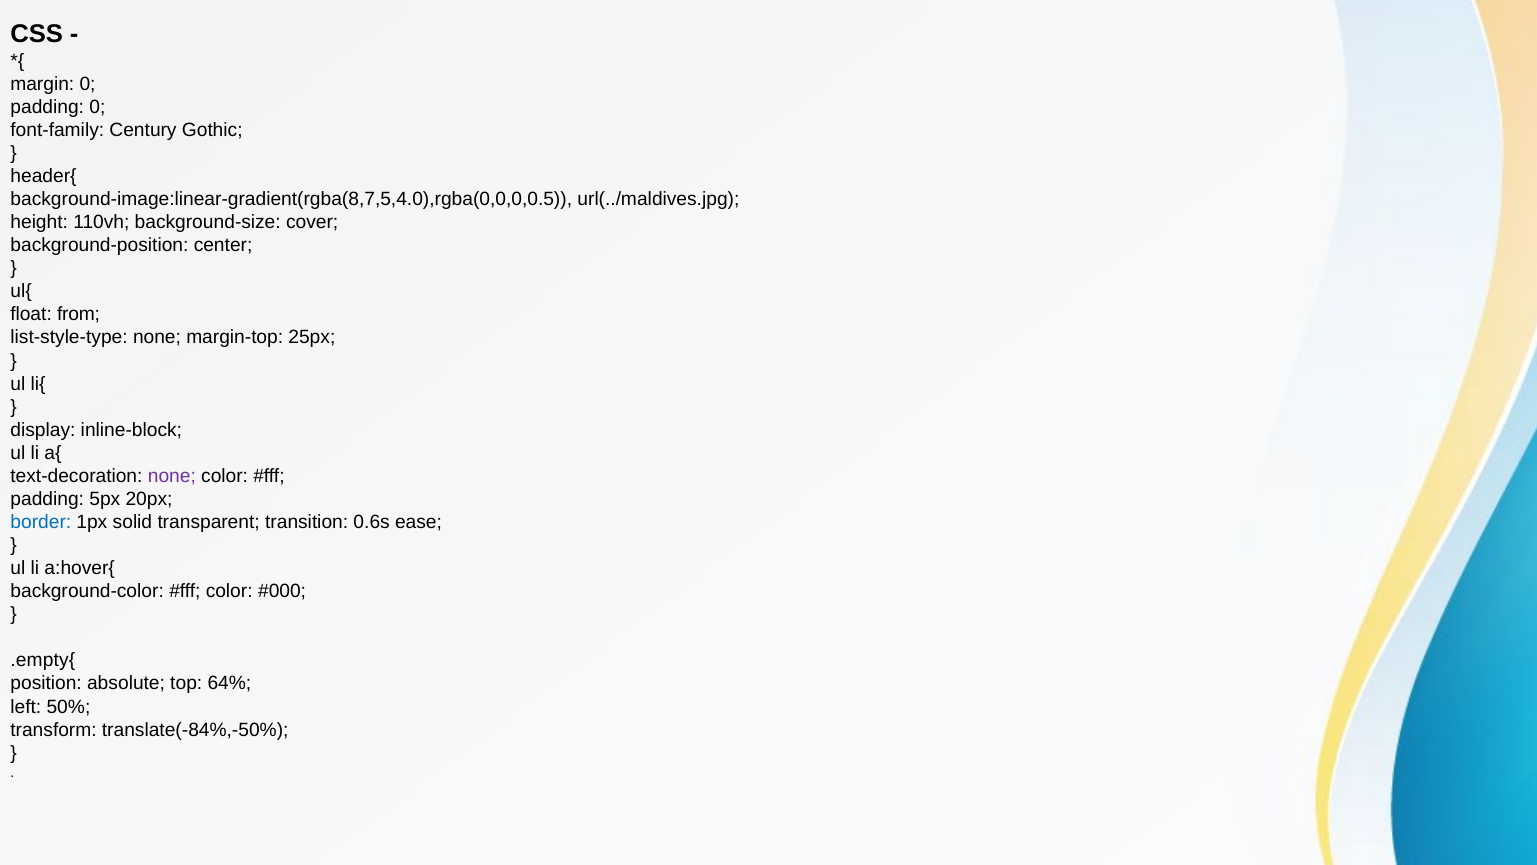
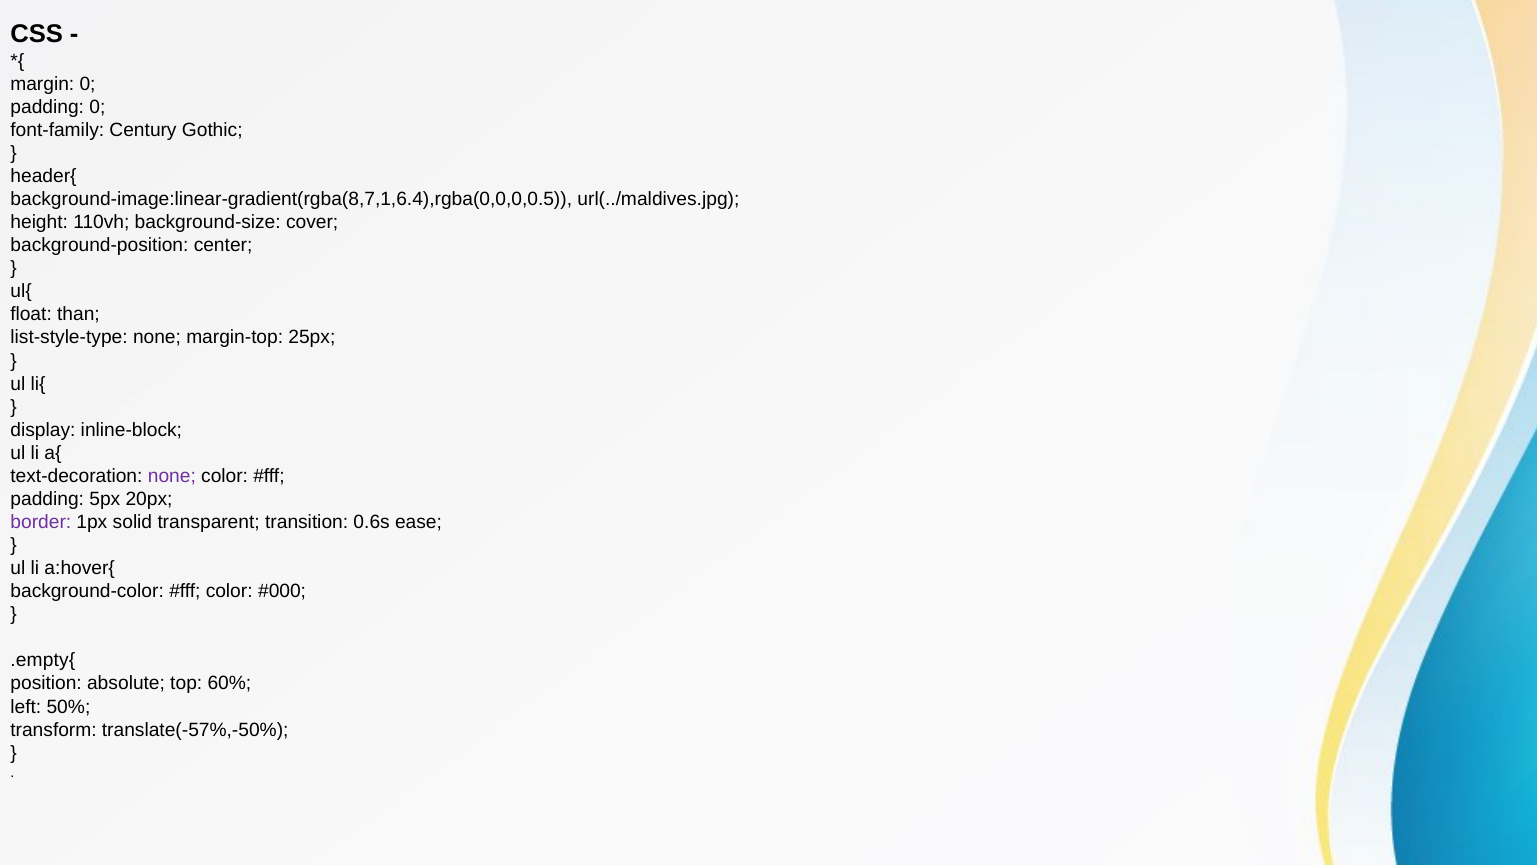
background-image:linear-gradient(rgba(8,7,5,4.0),rgba(0,0,0,0.5: background-image:linear-gradient(rgba(8,7,5,4.0),rgba(0,0,0,0.5 -> background-image:linear-gradient(rgba(8,7,1,6.4),rgba(0,0,0,0.5 (291, 199)
from: from -> than (78, 314)
border colour: blue -> purple (41, 522)
64%: 64% -> 60% (229, 683)
translate(-84%,-50%: translate(-84%,-50% -> translate(-57%,-50% (195, 729)
